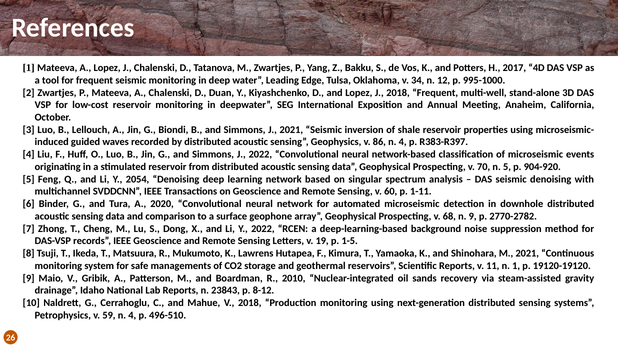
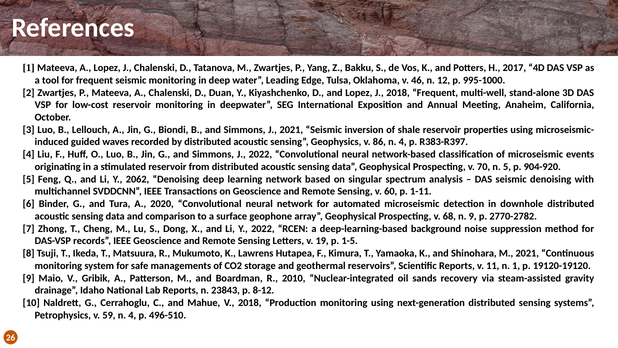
34: 34 -> 46 (418, 80)
2054: 2054 -> 2062 (138, 179)
